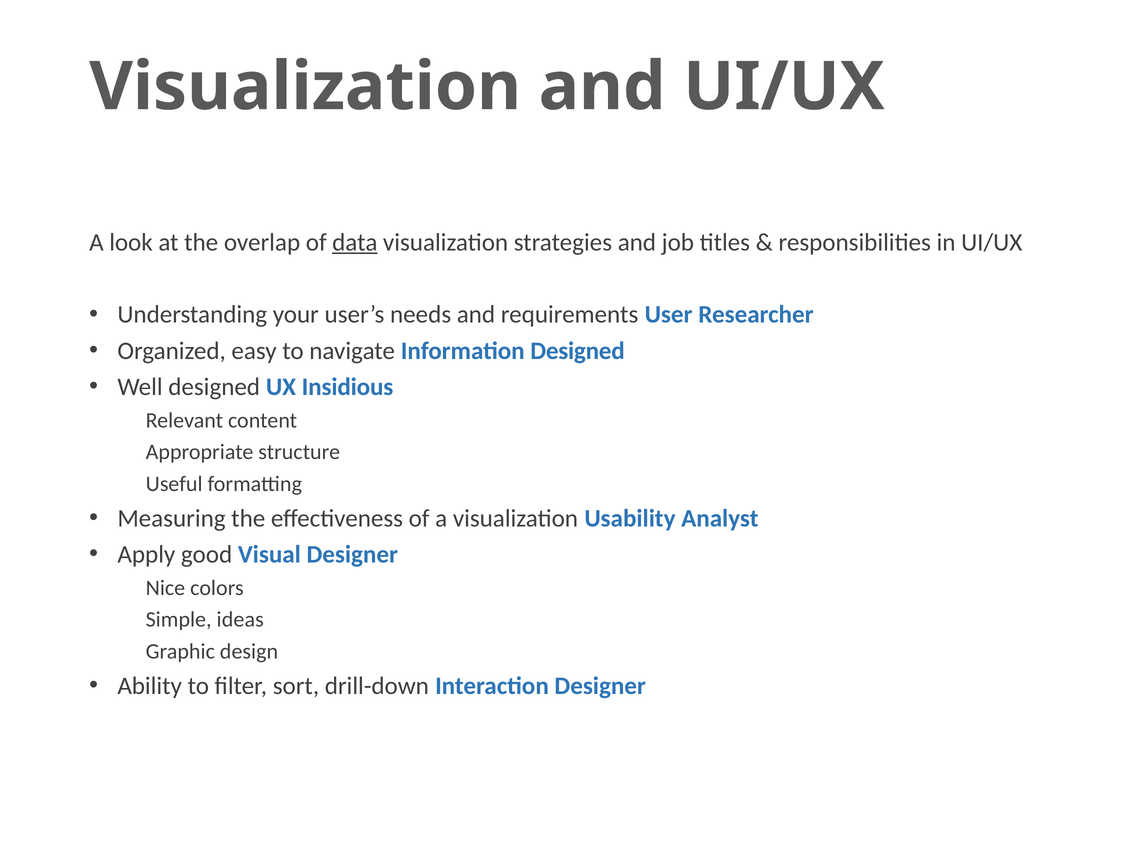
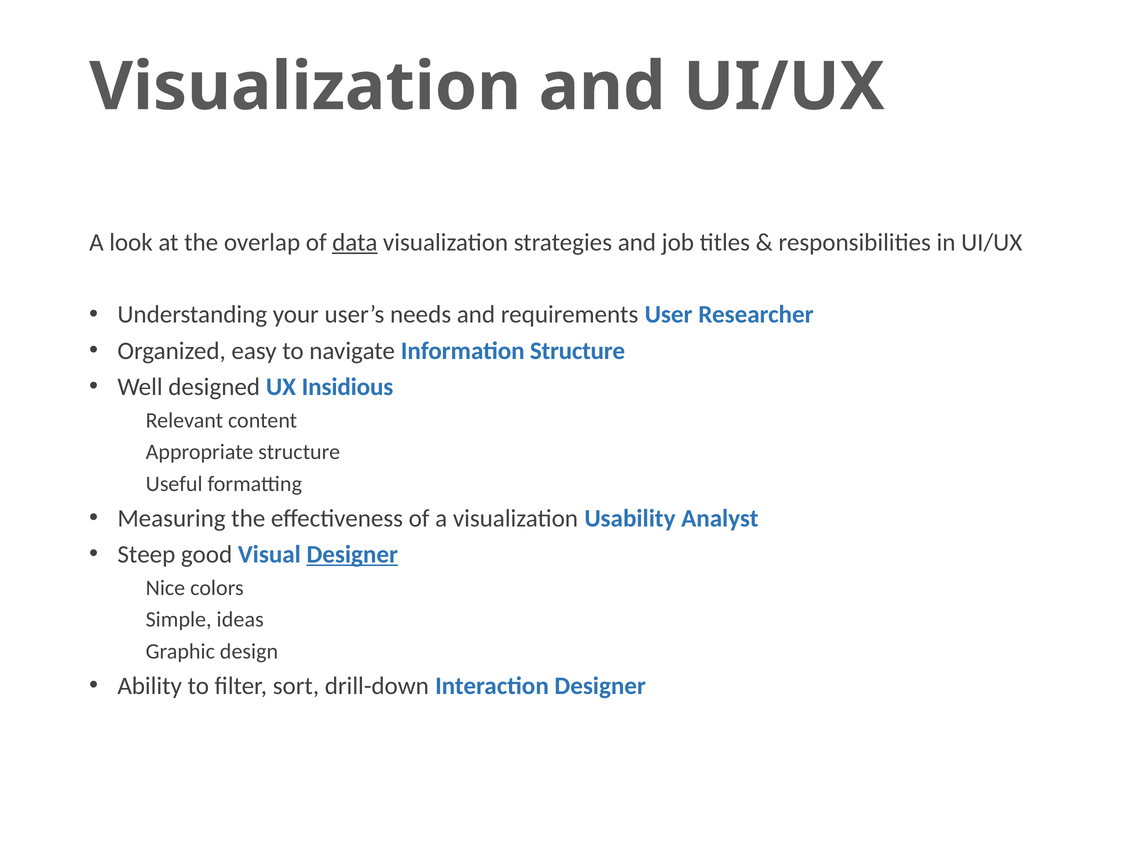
Information Designed: Designed -> Structure (578, 351)
Apply: Apply -> Steep (146, 554)
Designer underline: none -> present (352, 554)
